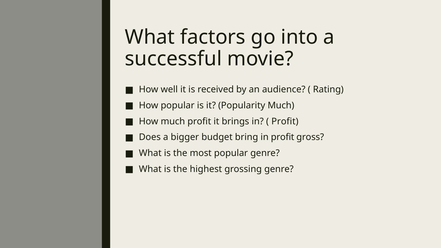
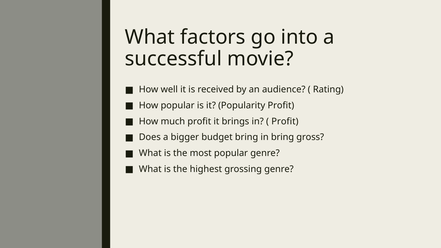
Popularity Much: Much -> Profit (281, 106)
in profit: profit -> bring (283, 137)
